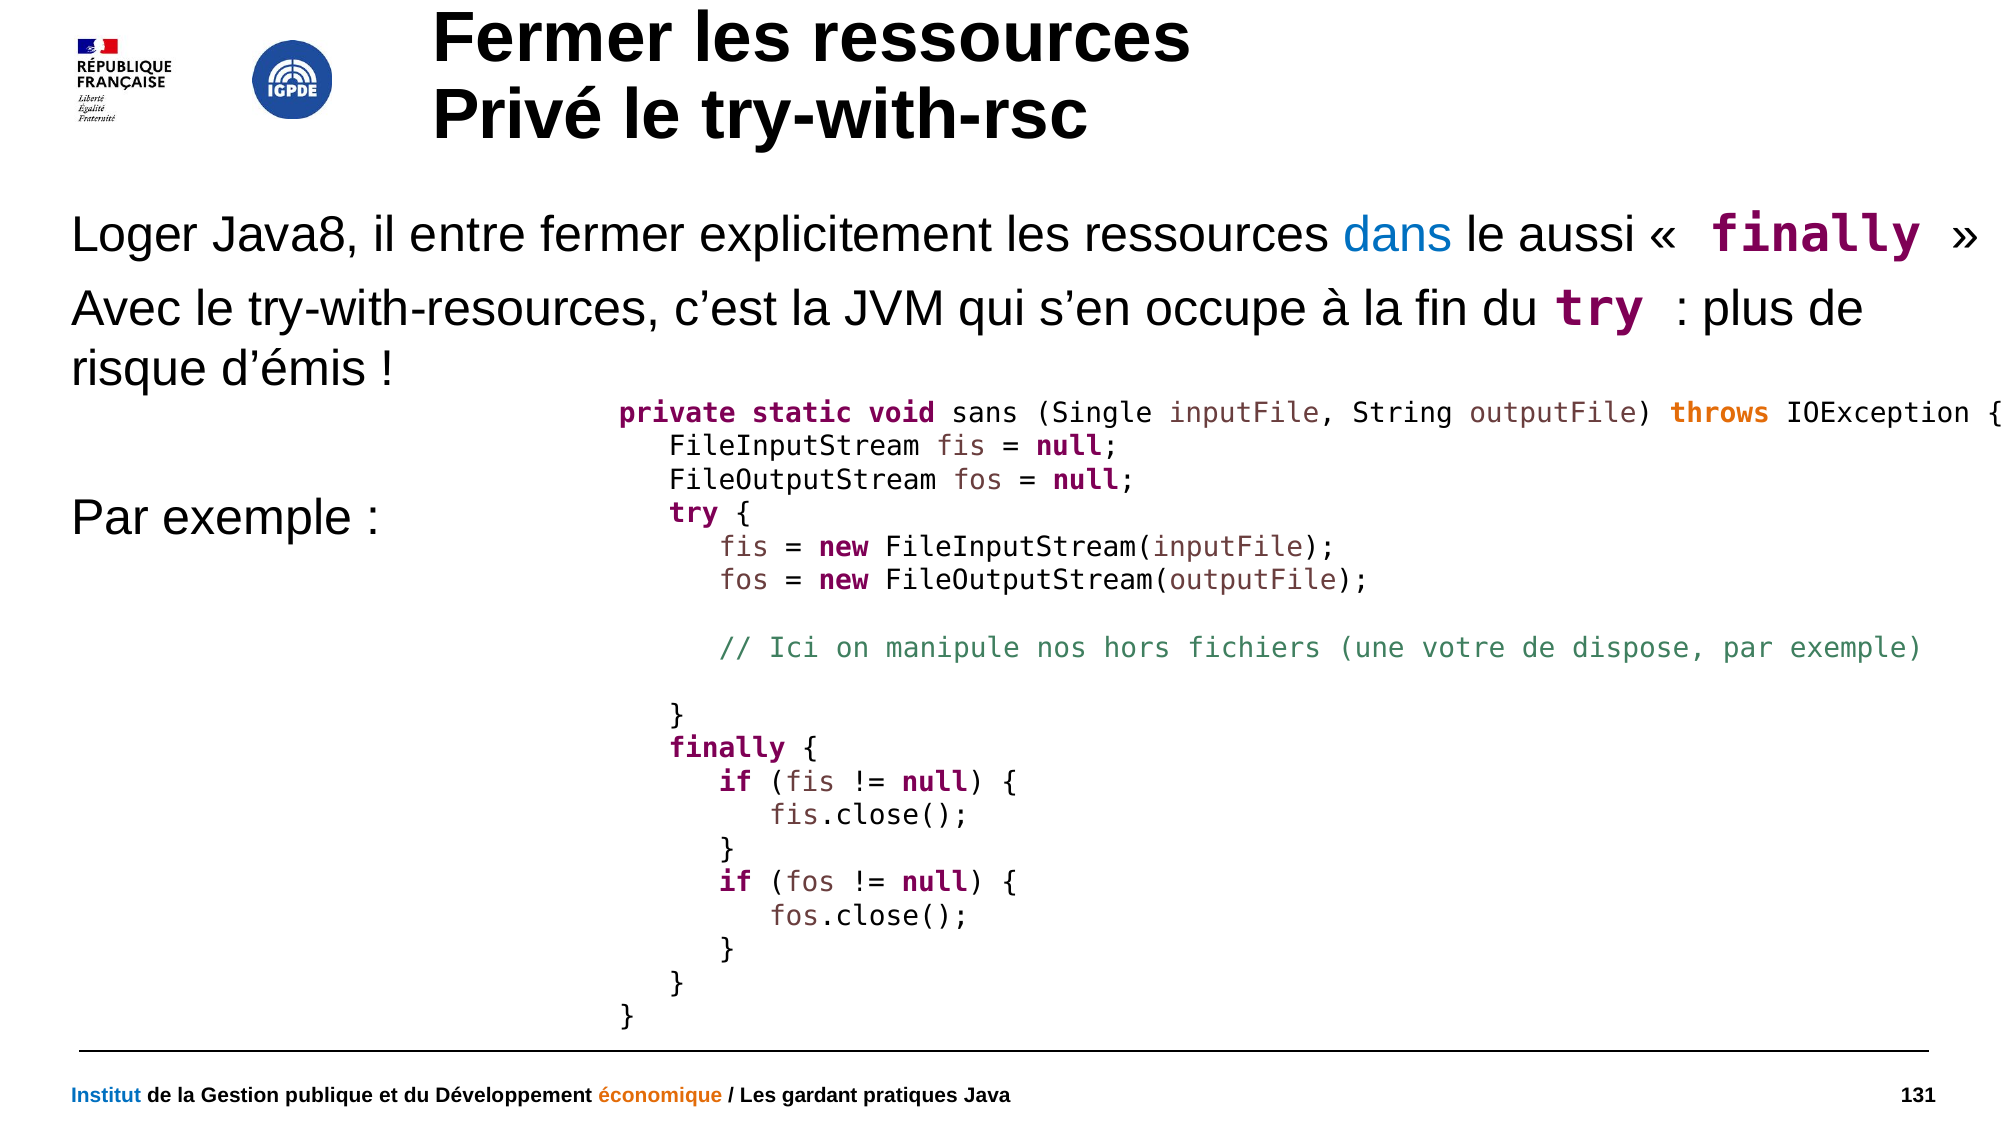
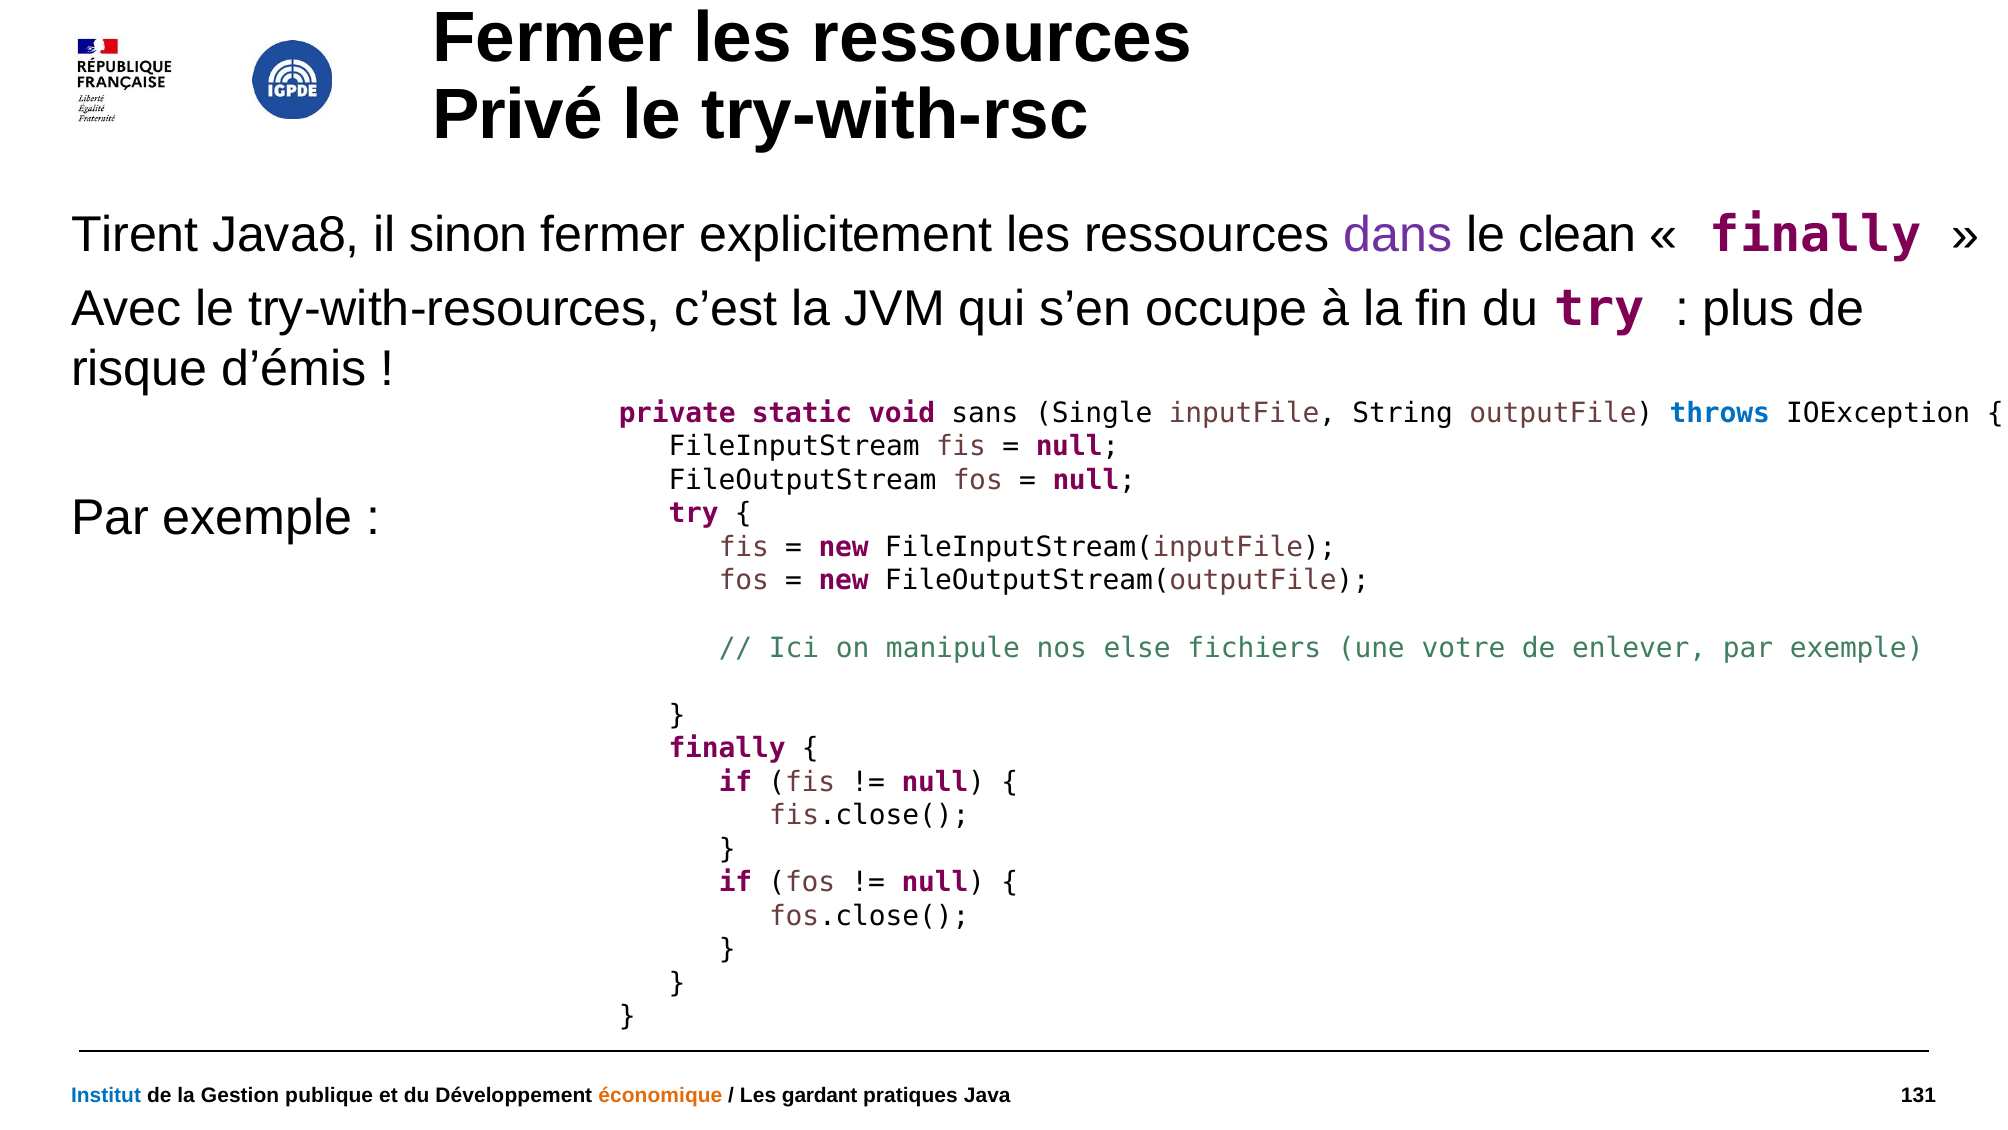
Loger: Loger -> Tirent (135, 235)
entre: entre -> sinon (469, 235)
dans colour: blue -> purple (1398, 235)
aussi: aussi -> clean (1578, 235)
throws colour: orange -> blue (1720, 413)
hors: hors -> else (1137, 648)
dispose: dispose -> enlever (1639, 648)
